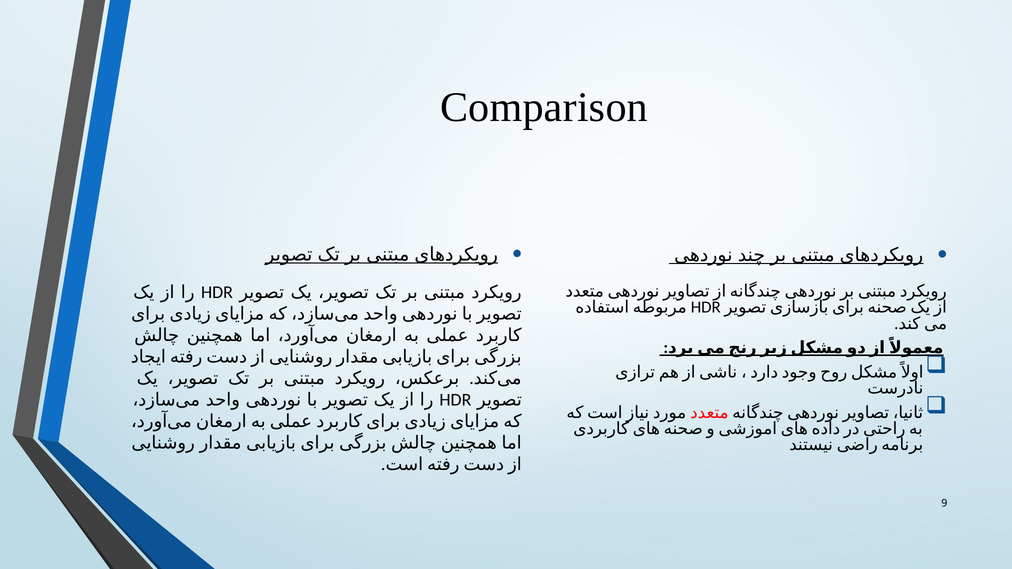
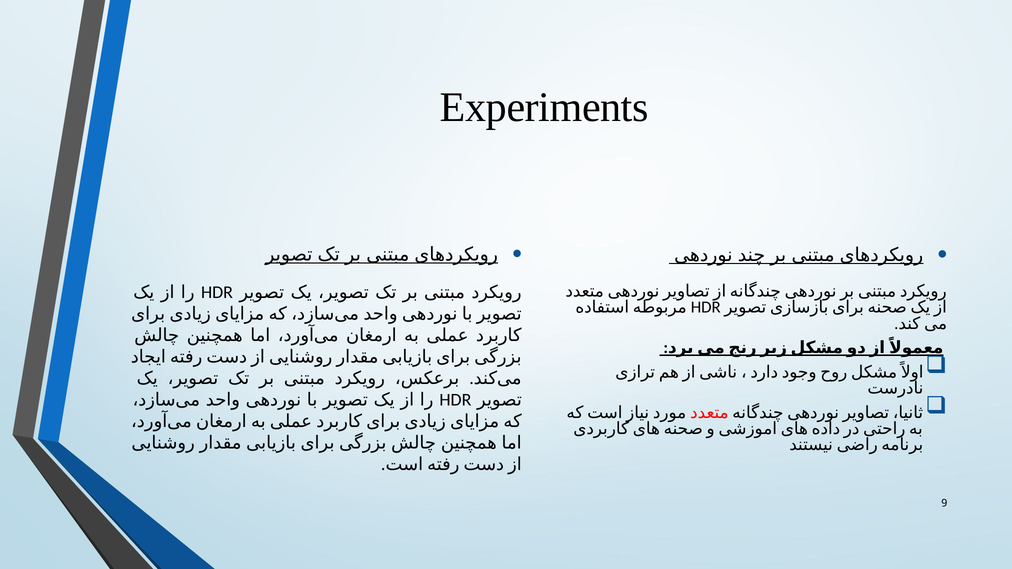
Comparison: Comparison -> Experiments (544, 107)
